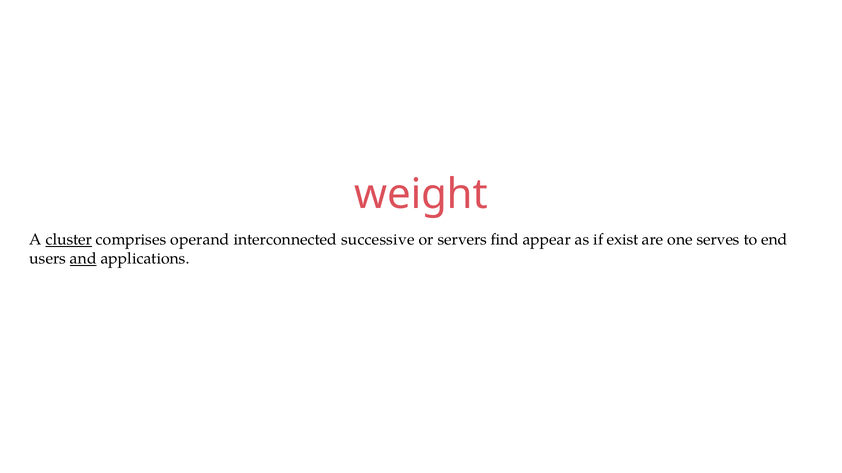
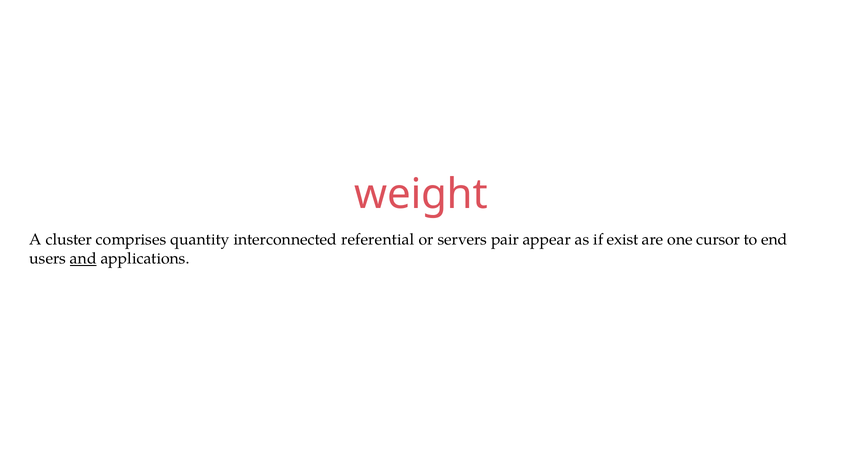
cluster underline: present -> none (69, 240)
operand: operand -> quantity (200, 240)
successive: successive -> referential (378, 240)
find: find -> pair (505, 240)
serves: serves -> cursor (718, 240)
